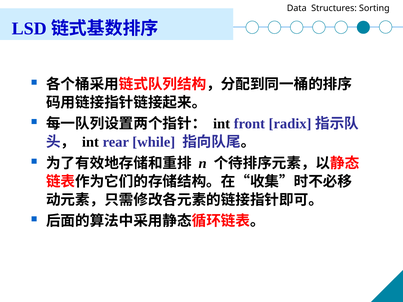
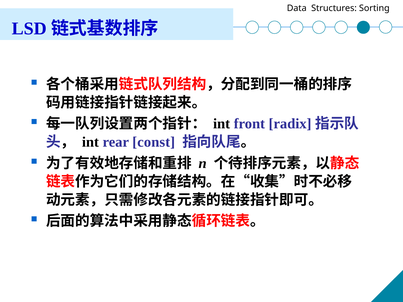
while: while -> const (154, 142)
